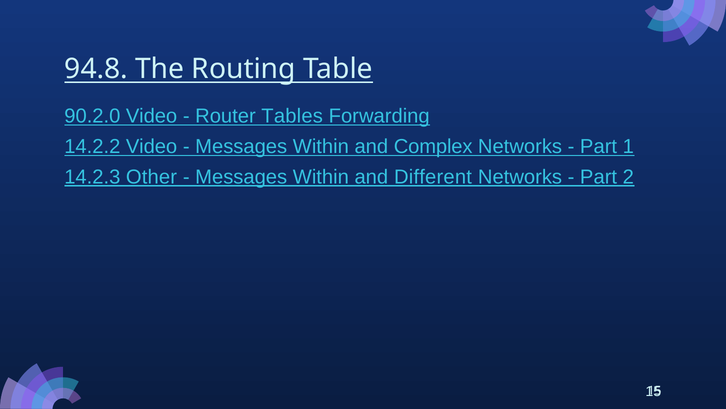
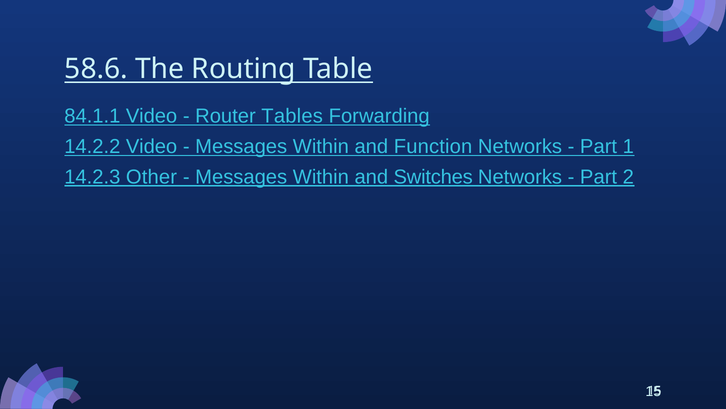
94.8: 94.8 -> 58.6 (96, 69)
90.2.0: 90.2.0 -> 84.1.1 (92, 116)
Complex: Complex -> Function (433, 146)
Different: Different -> Switches (433, 177)
